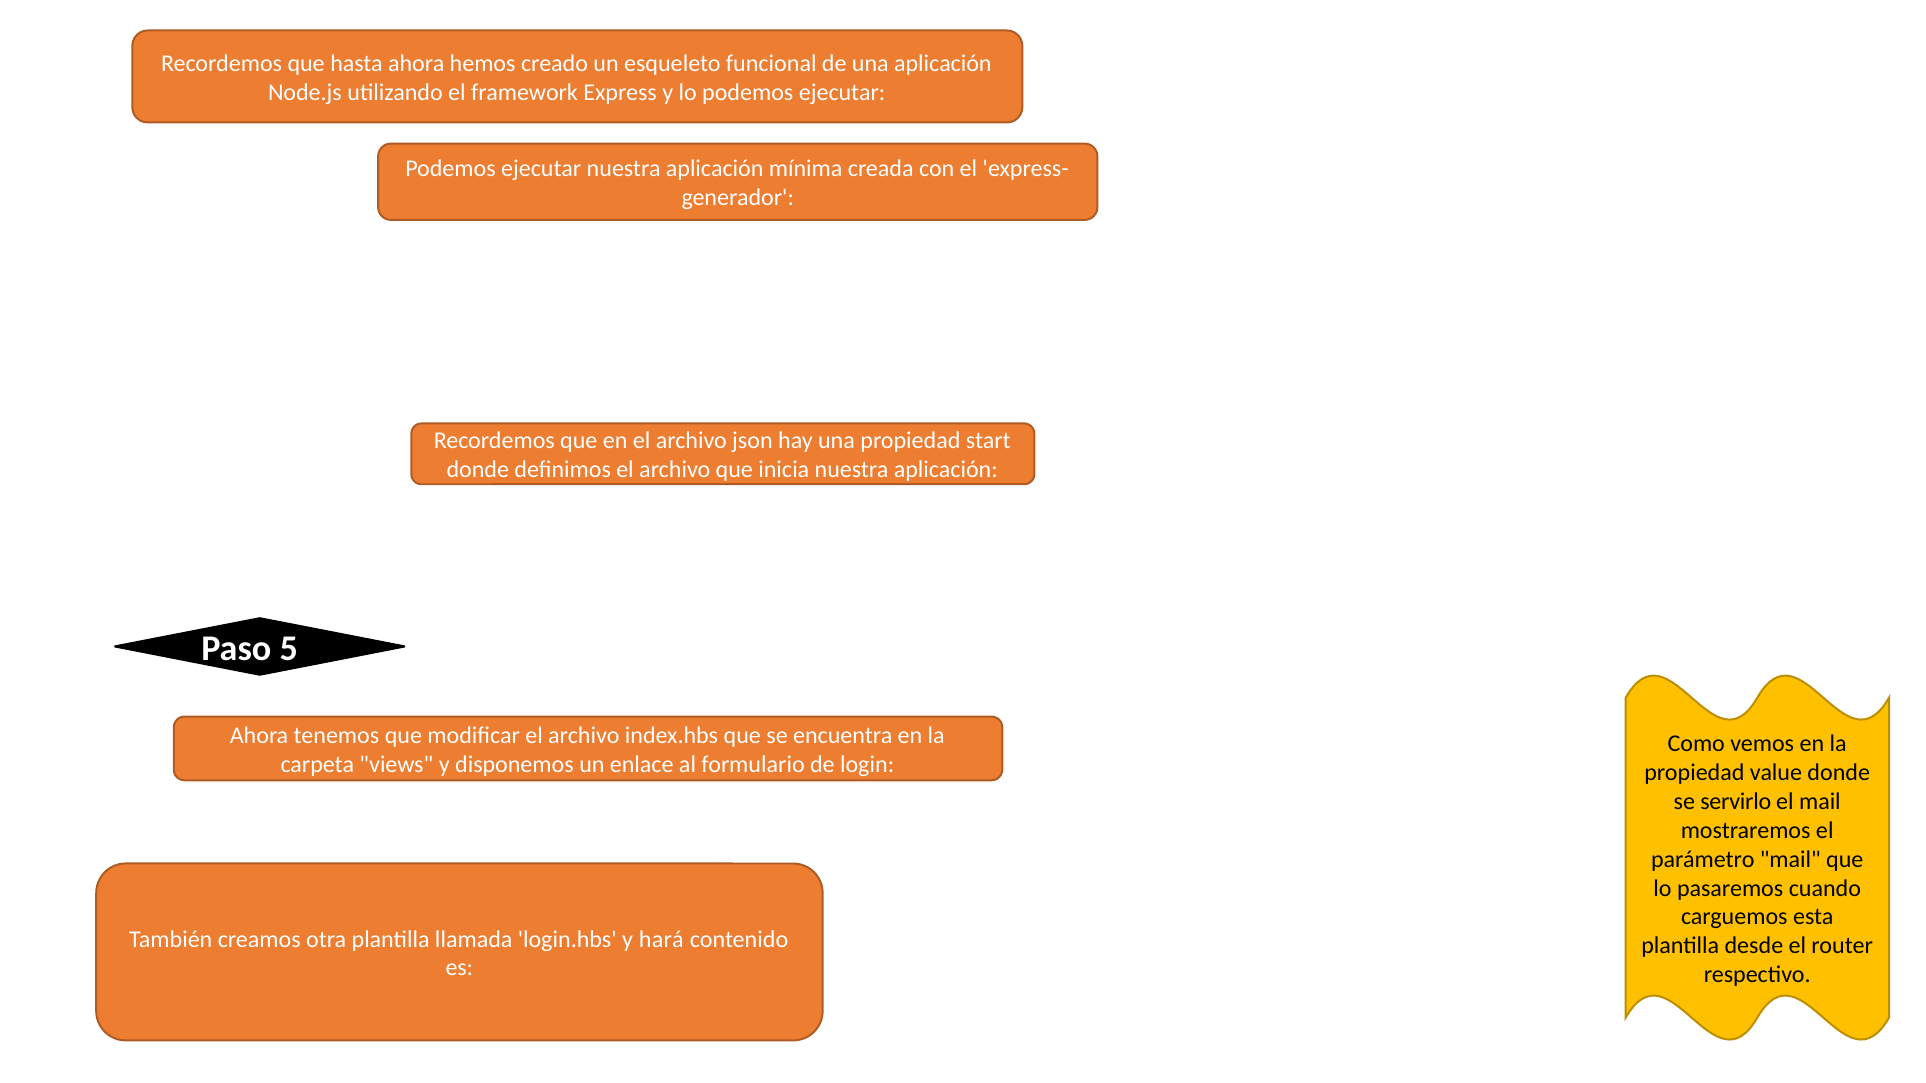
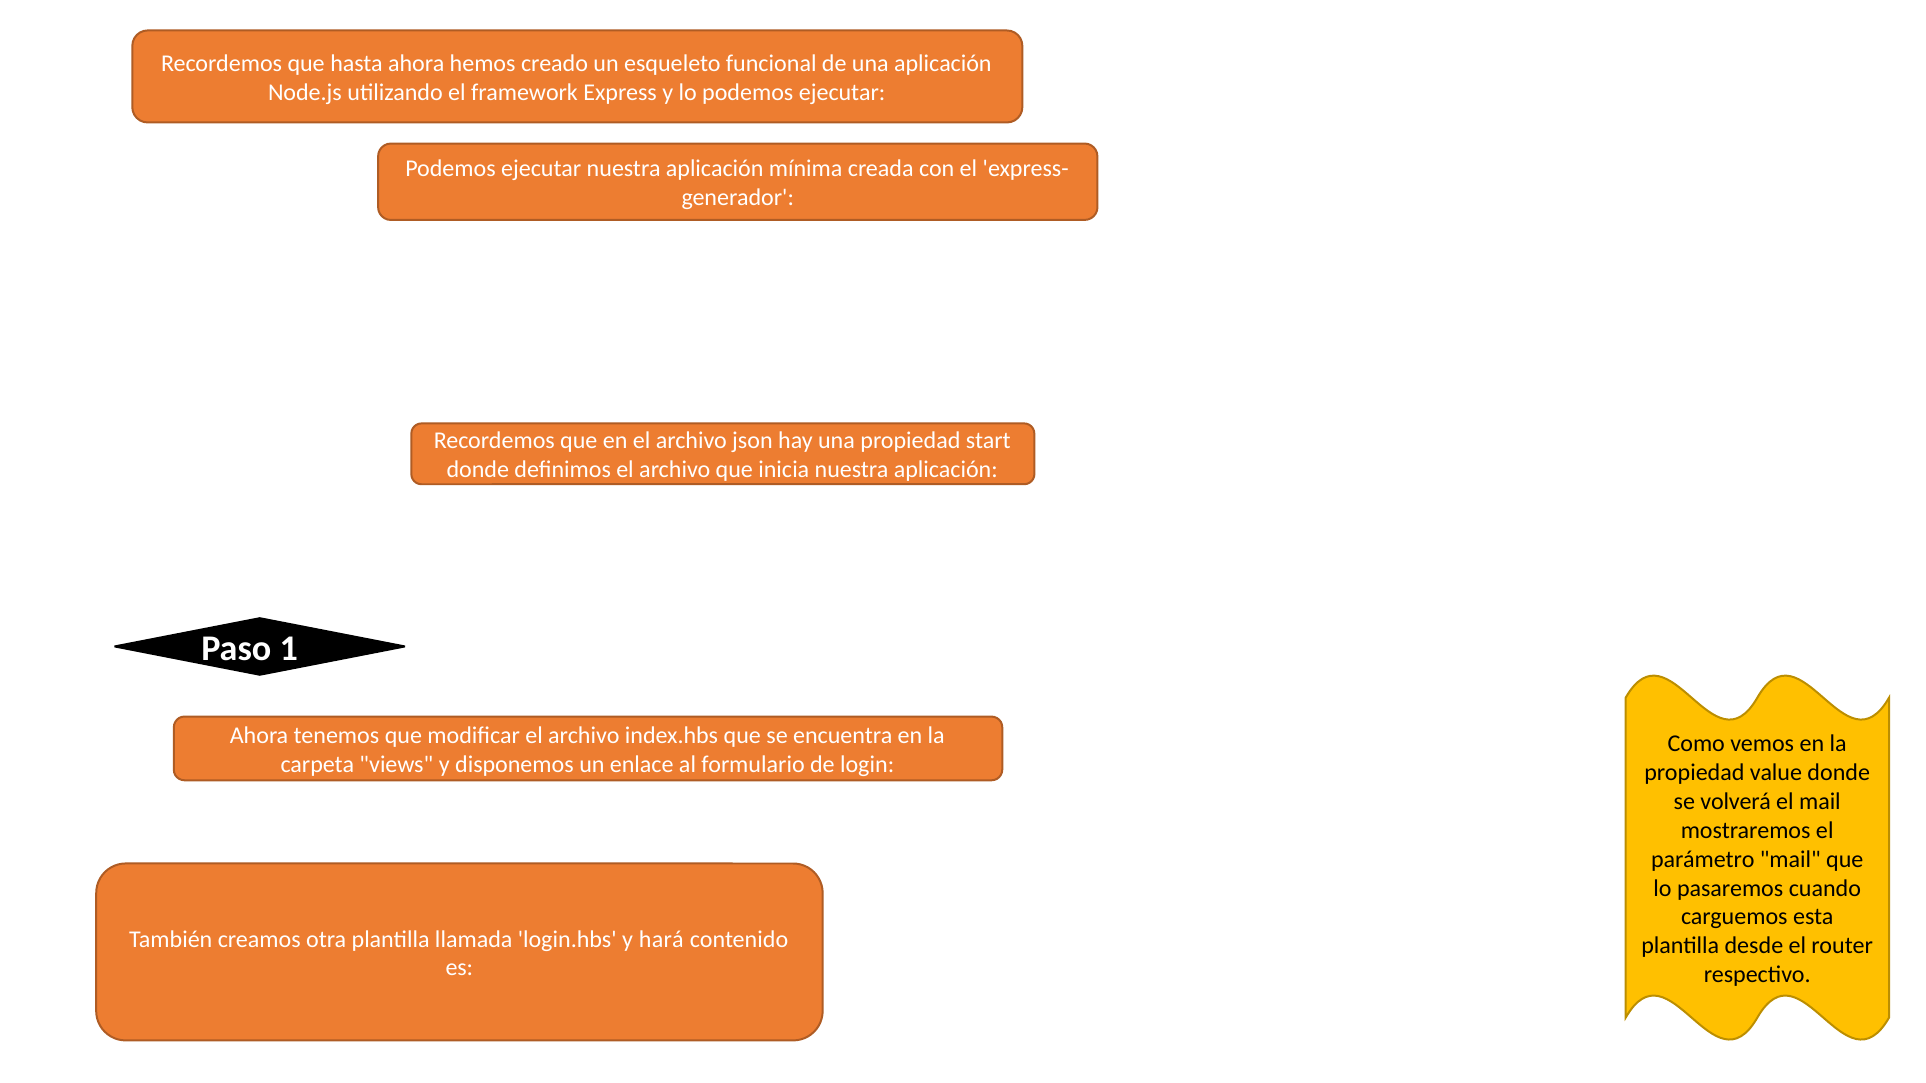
5: 5 -> 1 (289, 649)
servirlo: servirlo -> volverá (1736, 802)
